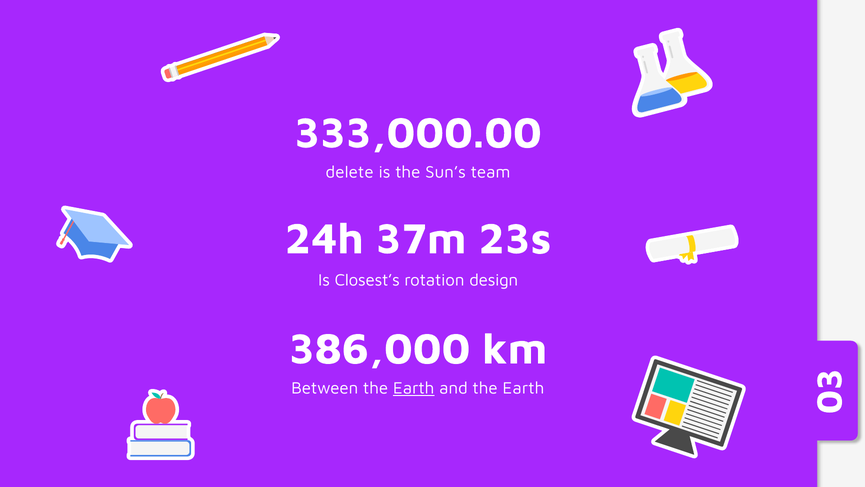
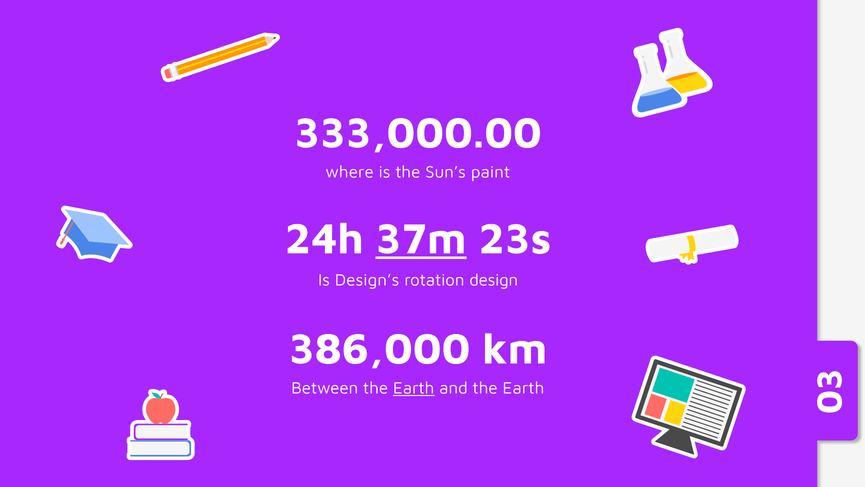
delete: delete -> where (350, 172)
team: team -> paint (491, 172)
37m underline: none -> present (421, 239)
Closest’s: Closest’s -> Design’s (367, 280)
